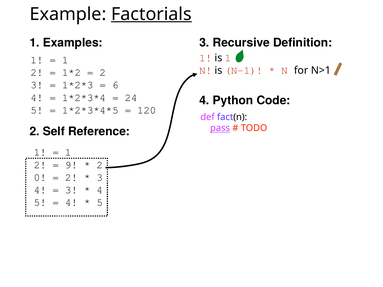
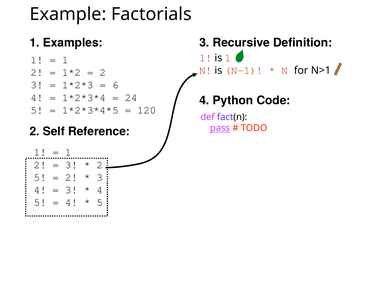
Factorials underline: present -> none (151, 14)
9: 9 -> 3 (71, 165)
0: 0 -> 5 (40, 178)
